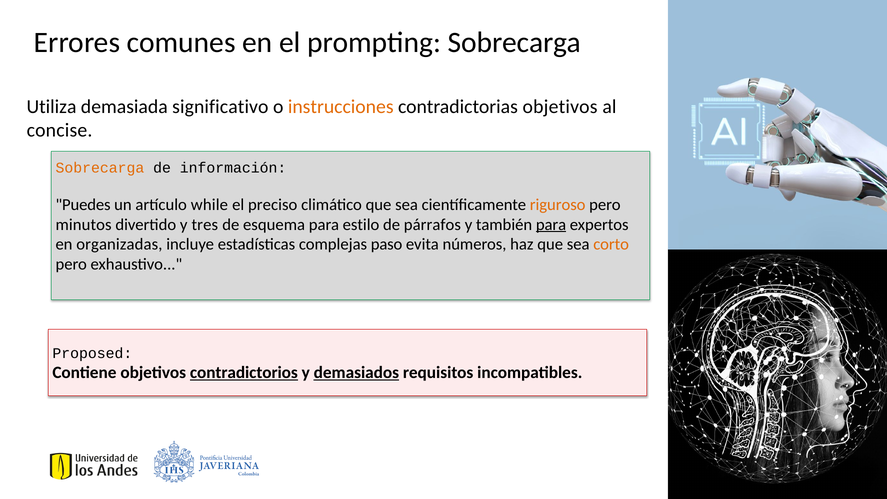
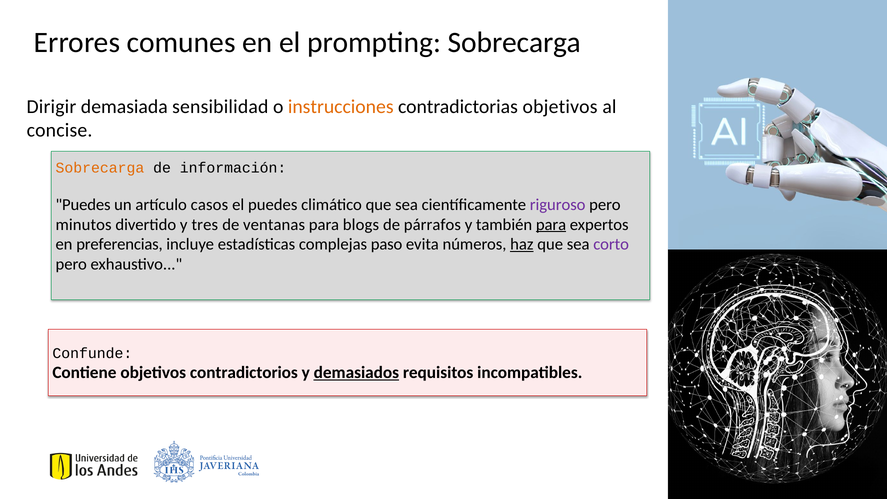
Utiliza: Utiliza -> Dirigir (51, 107)
significativo: significativo -> sensibilidad (220, 107)
while: while -> casos (209, 205)
el preciso: preciso -> puedes (273, 205)
riguroso colour: orange -> purple (558, 205)
esquema: esquema -> ventanas (274, 224)
estilo: estilo -> blogs (361, 224)
organizadas: organizadas -> preferencias (119, 244)
haz underline: none -> present (522, 244)
corto colour: orange -> purple (611, 244)
Proposed: Proposed -> Confunde (92, 353)
contradictorios underline: present -> none (244, 373)
